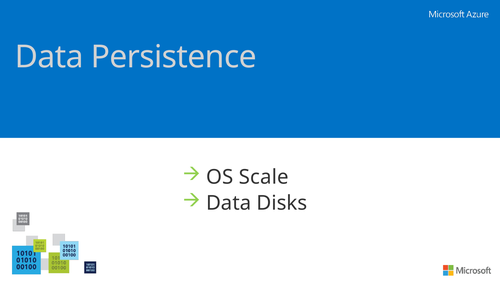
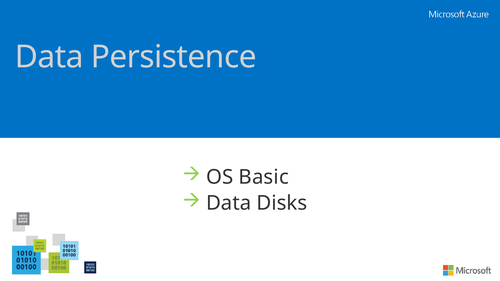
Scale: Scale -> Basic (264, 177)
